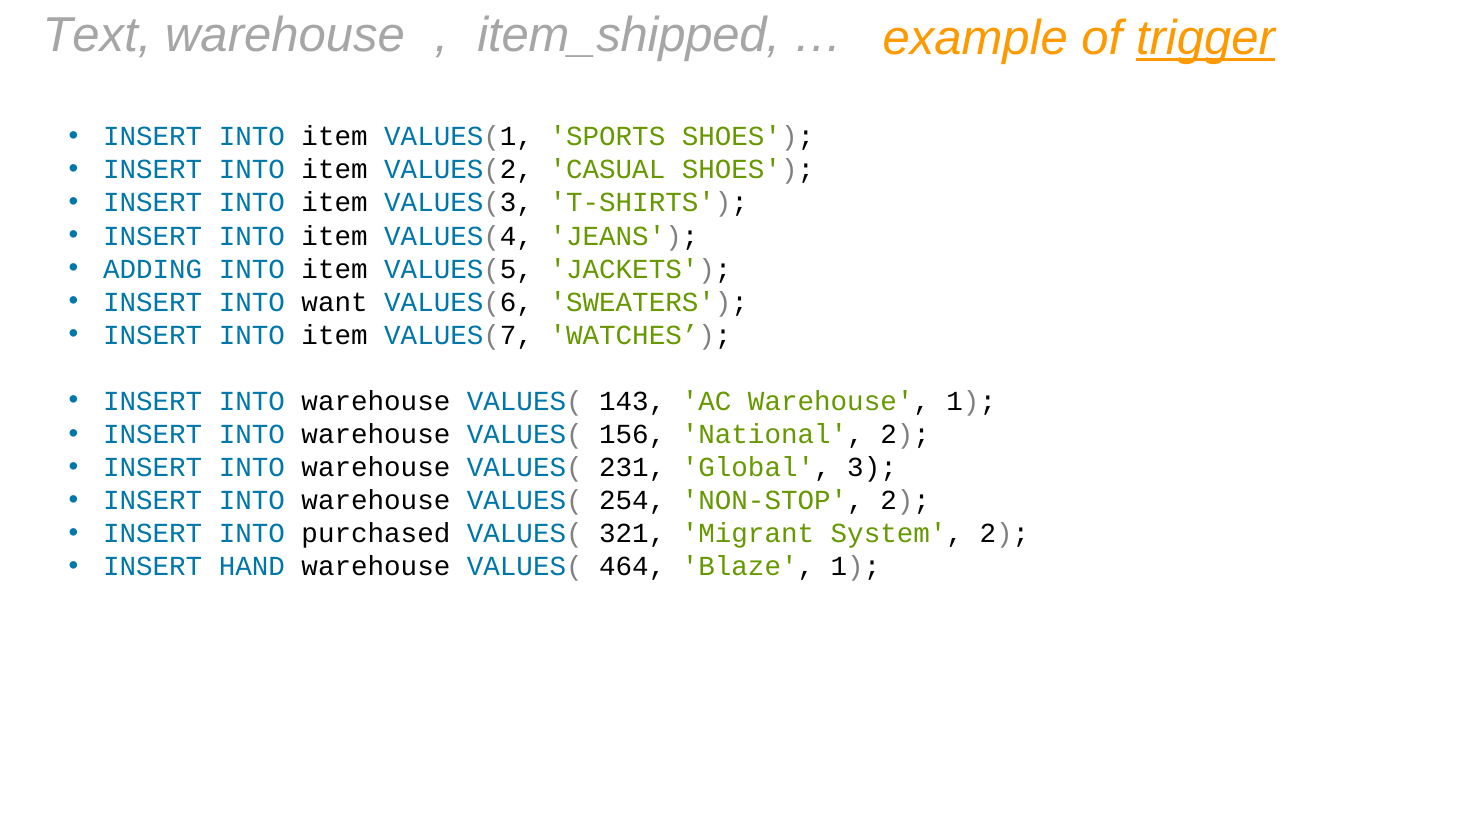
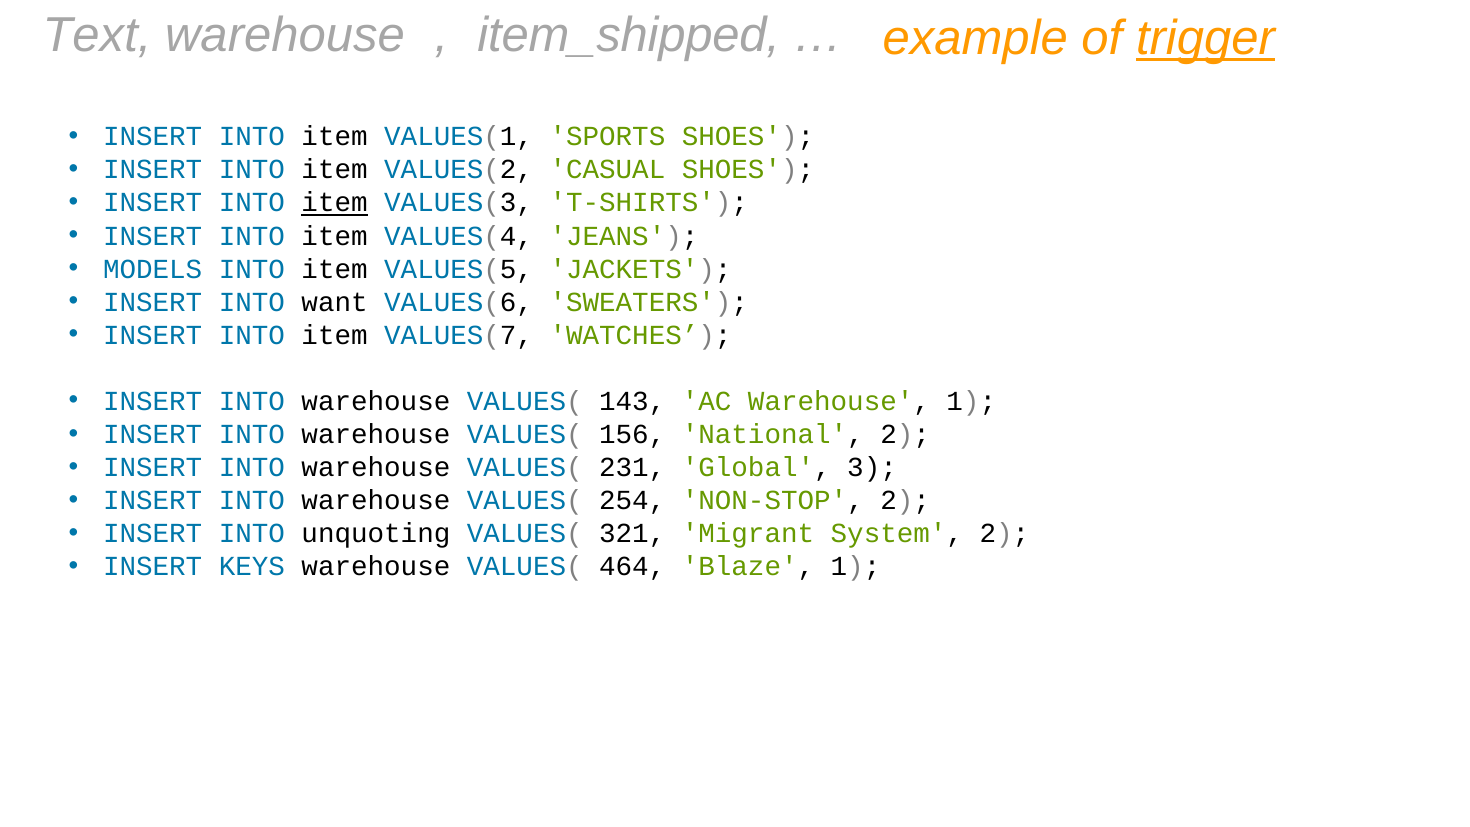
item underline: none -> present (335, 203)
ADDING: ADDING -> MODELS (153, 269)
purchased: purchased -> unquoting (376, 534)
HAND: HAND -> KEYS (252, 567)
